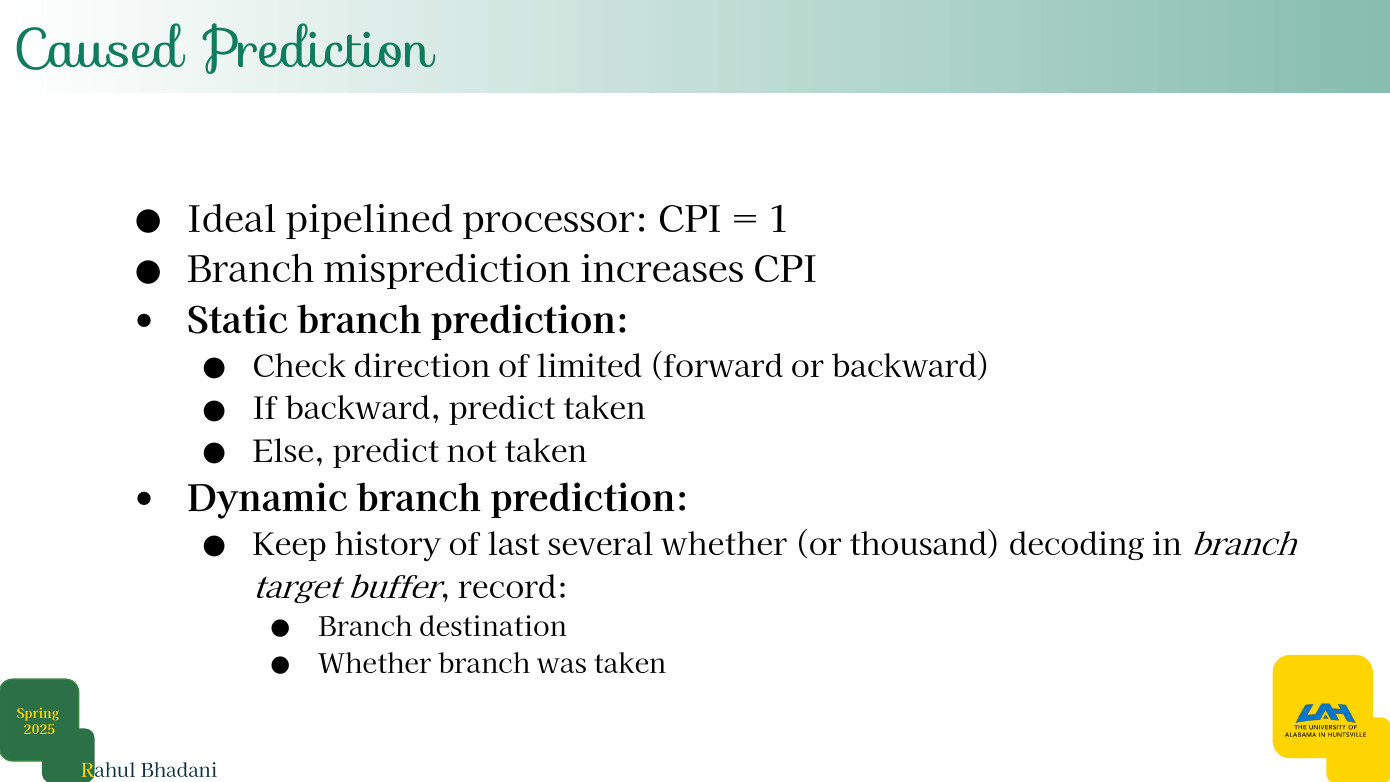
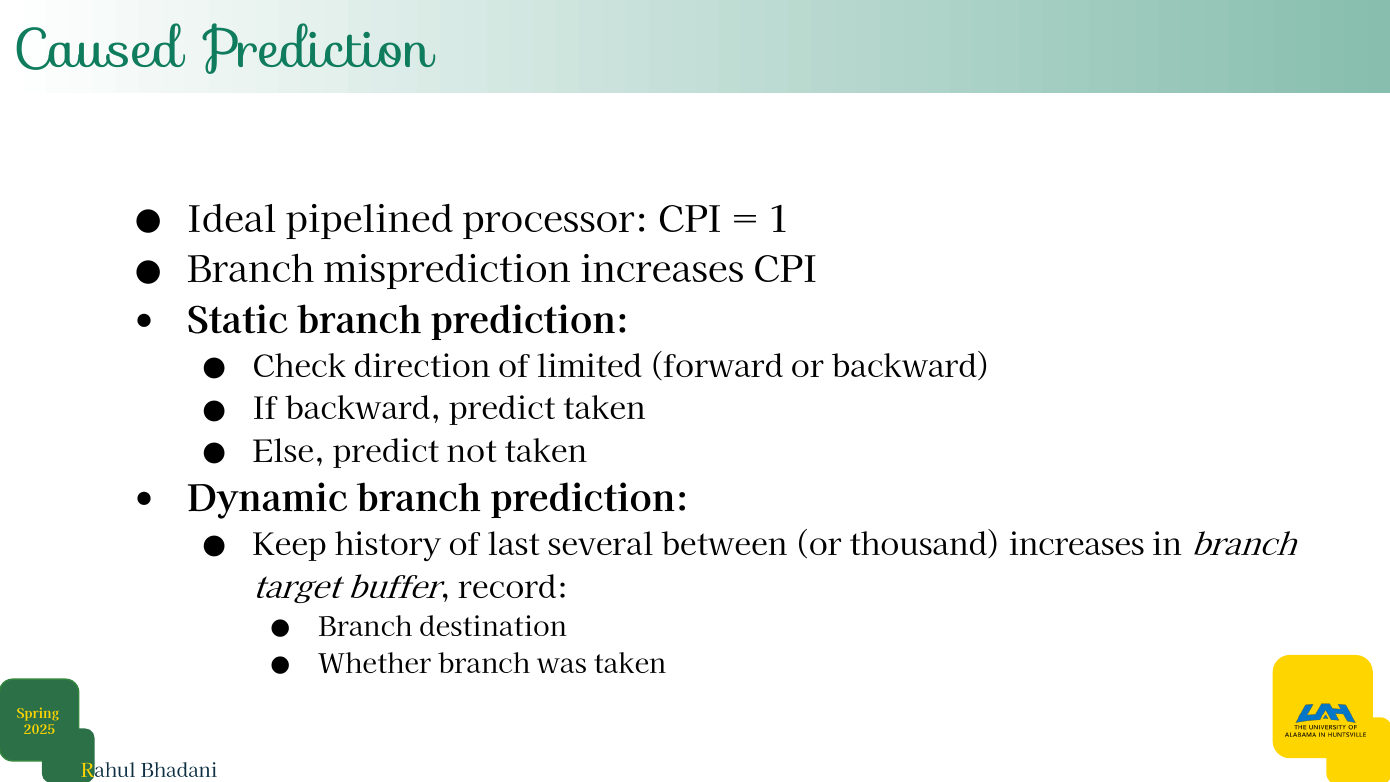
several whether: whether -> between (724, 545)
thousand decoding: decoding -> increases (1077, 545)
